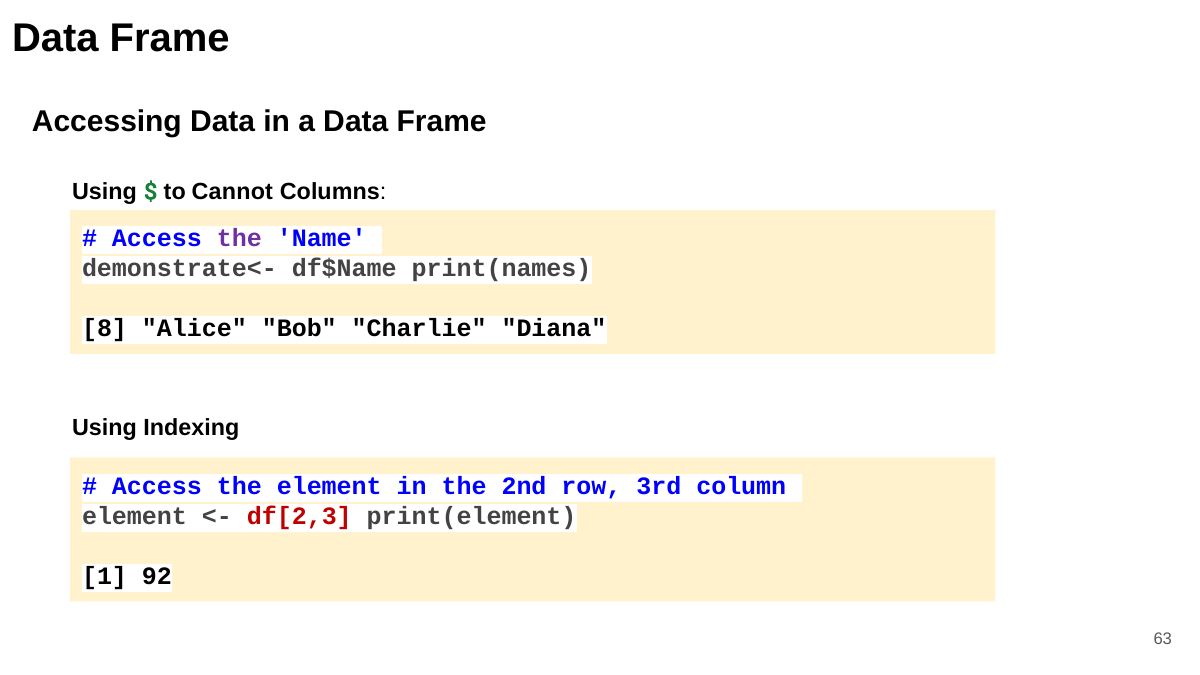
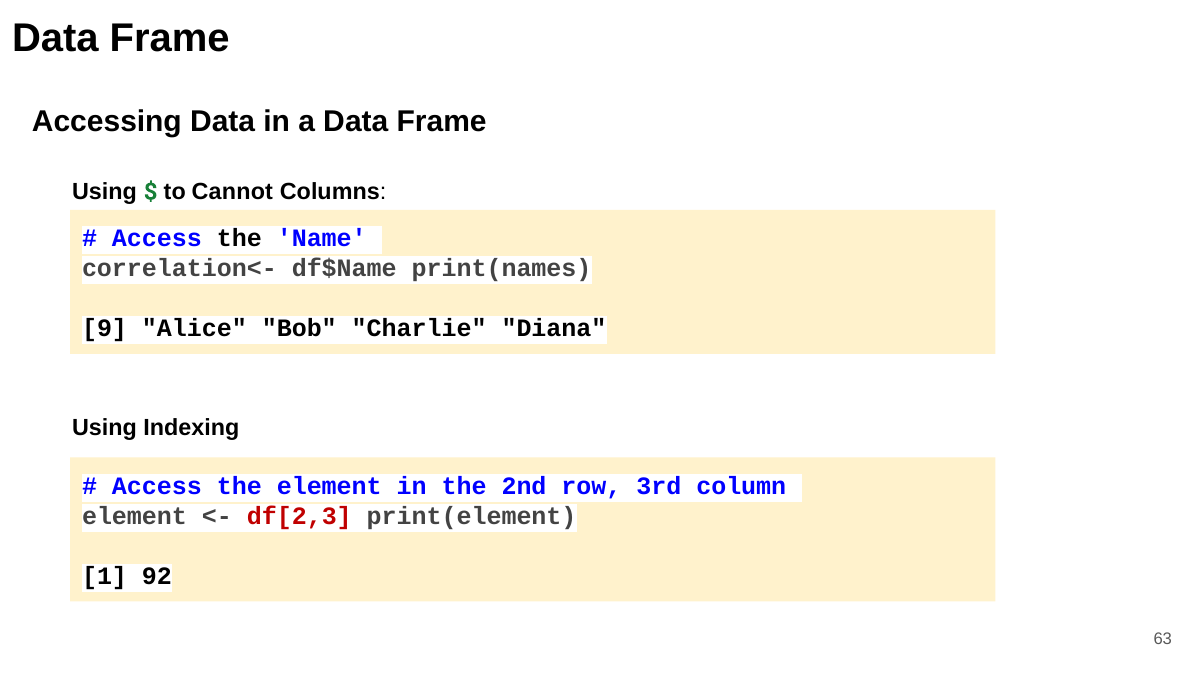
the colour: purple -> black (239, 239)
demonstrate<-: demonstrate<- -> correlation<- (179, 269)
8: 8 -> 9 (104, 329)
